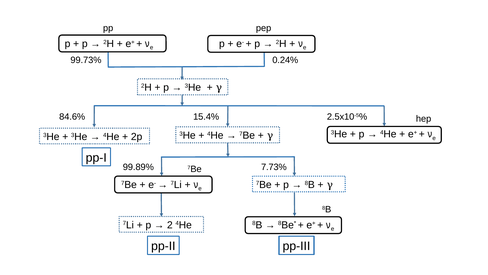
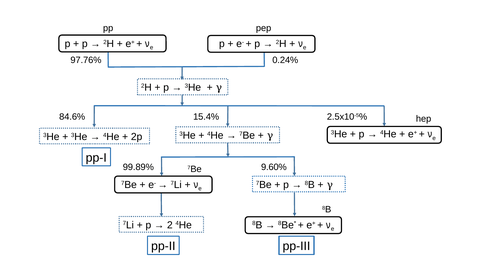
99.73%: 99.73% -> 97.76% (86, 60)
7.73%: 7.73% -> 9.60% (274, 167)
